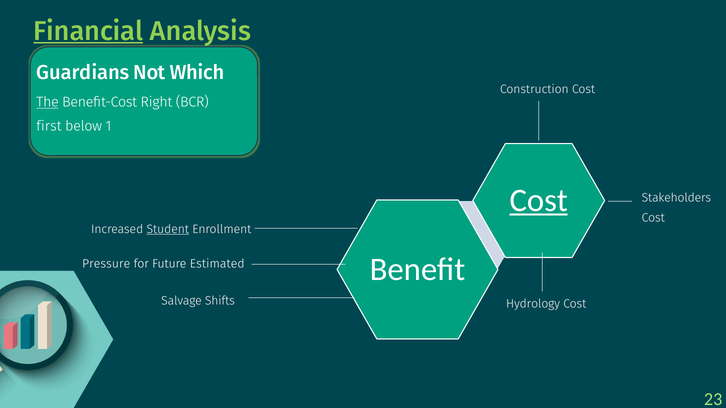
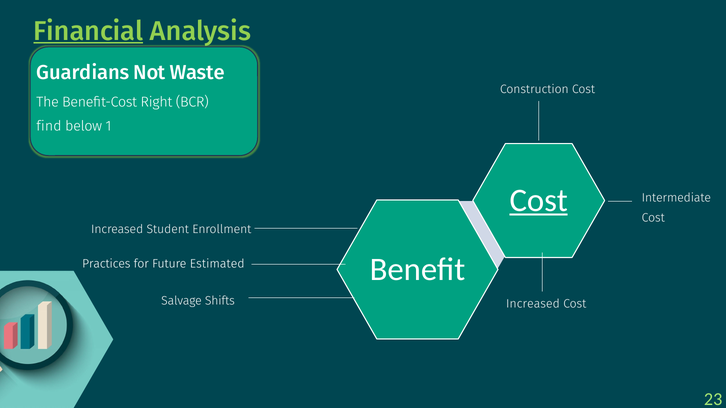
Which: Which -> Waste (197, 72)
The underline: present -> none (48, 102)
first: first -> find (49, 126)
Stakeholders: Stakeholders -> Intermediate (676, 198)
Student underline: present -> none (168, 229)
Pressure: Pressure -> Practices (106, 264)
Hydrology: Hydrology -> Increased (533, 304)
